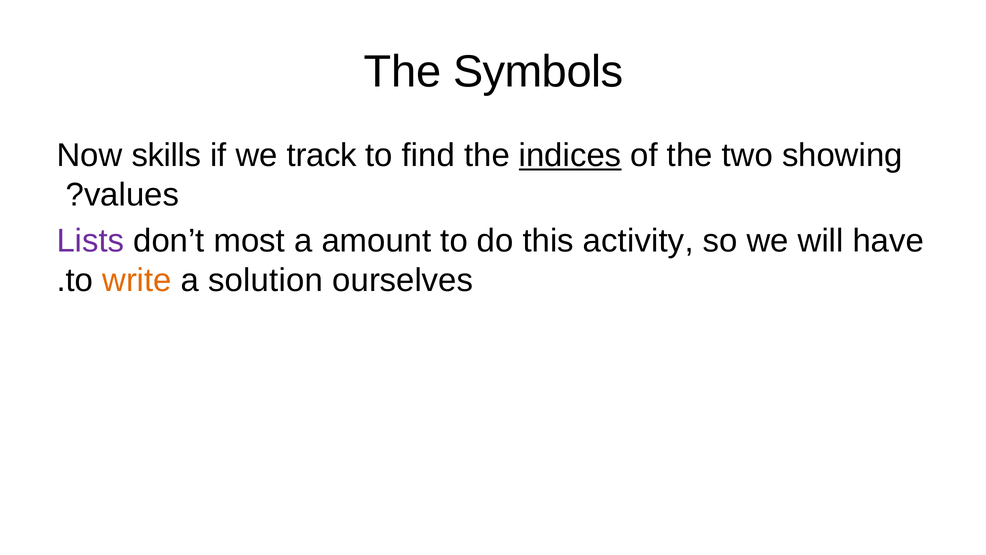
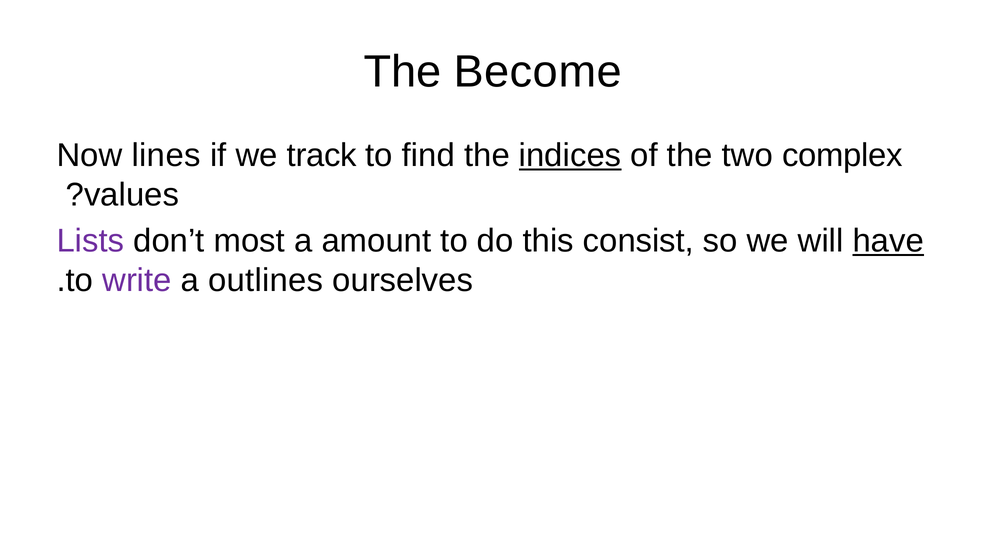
Symbols: Symbols -> Become (538, 72)
skills: skills -> lines (166, 155)
showing: showing -> complex (842, 155)
activity: activity -> consist (638, 241)
have underline: none -> present (888, 241)
write colour: orange -> purple (137, 280)
solution: solution -> outlines (266, 280)
